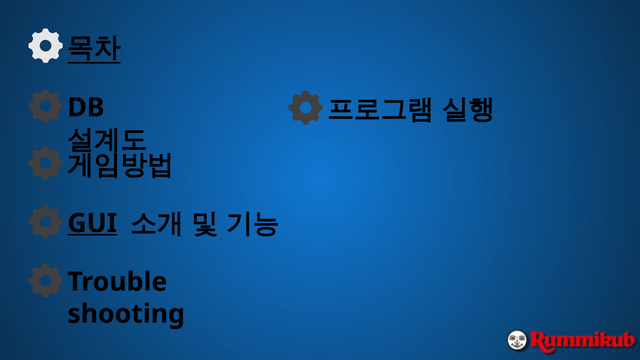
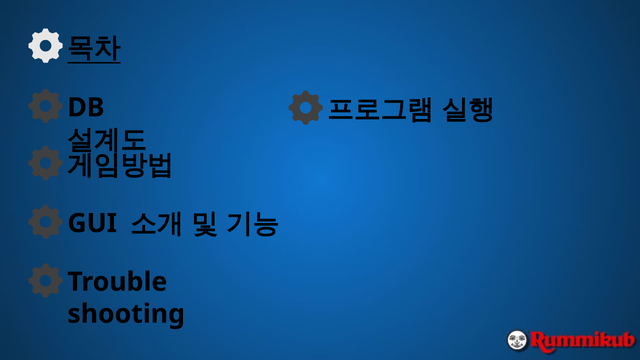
GUI underline: present -> none (92, 223)
